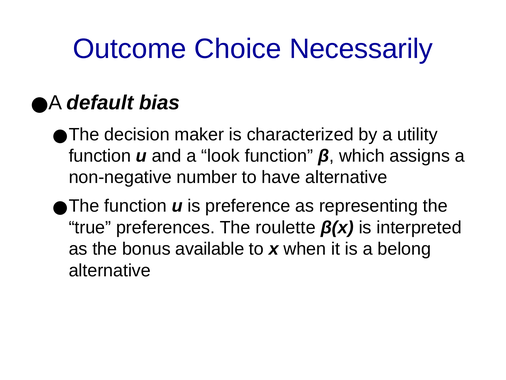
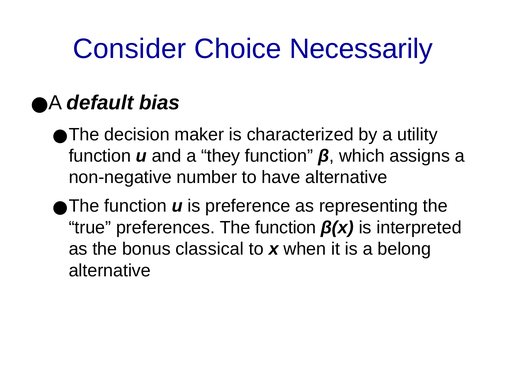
Outcome: Outcome -> Consider (130, 49)
look: look -> they (221, 156)
preferences The roulette: roulette -> function (286, 227)
available: available -> classical (210, 249)
